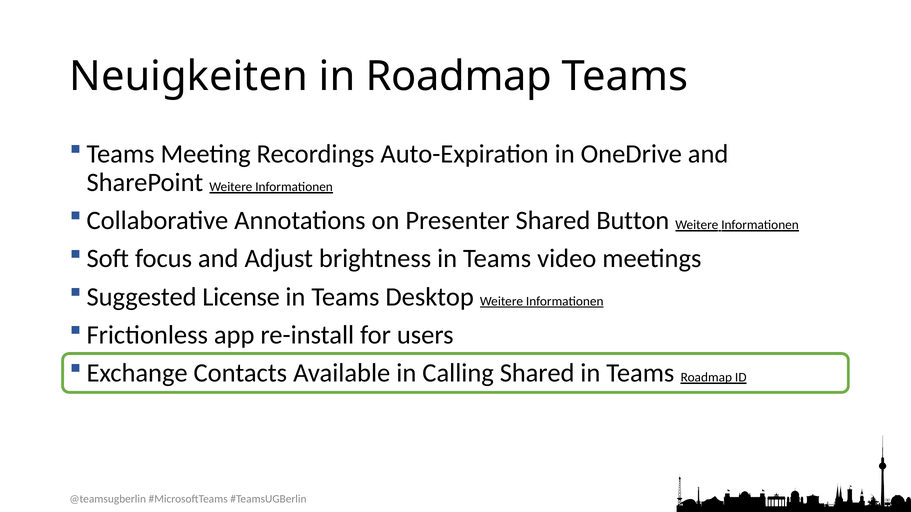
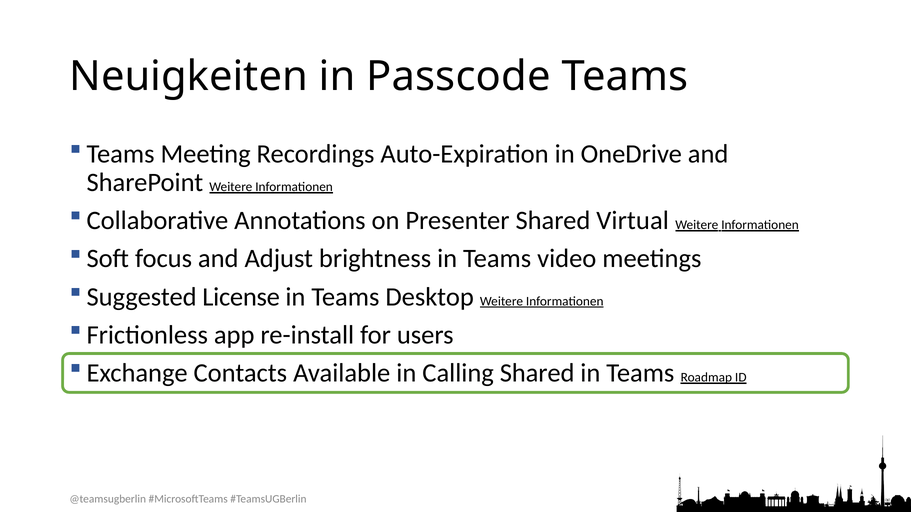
in Roadmap: Roadmap -> Passcode (459, 77)
Button: Button -> Virtual (633, 221)
